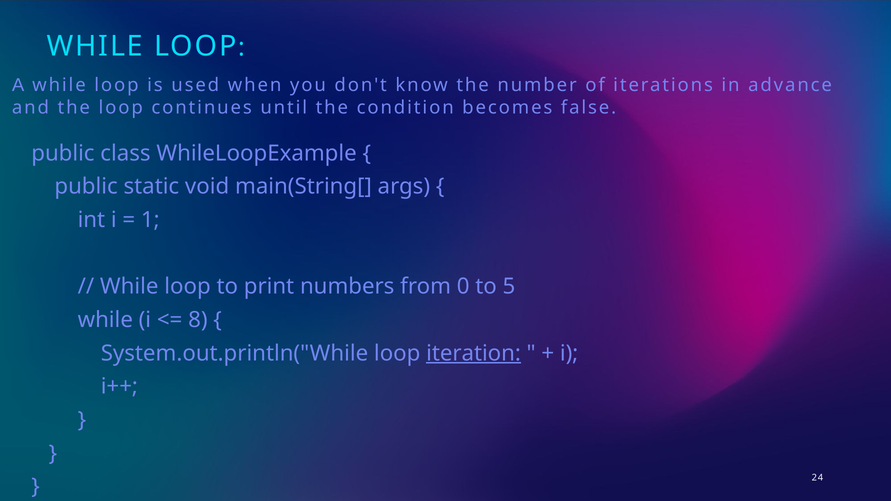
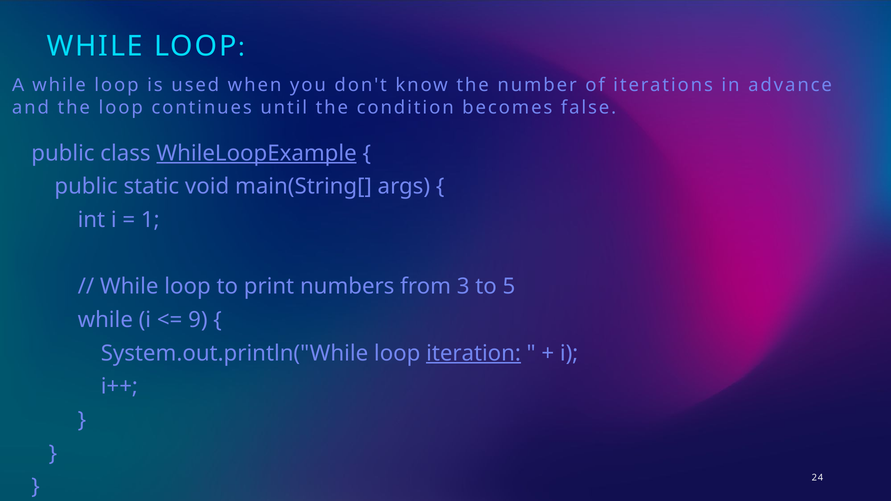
WhileLoopExample underline: none -> present (257, 153)
0: 0 -> 3 (463, 287)
8: 8 -> 9 (198, 320)
